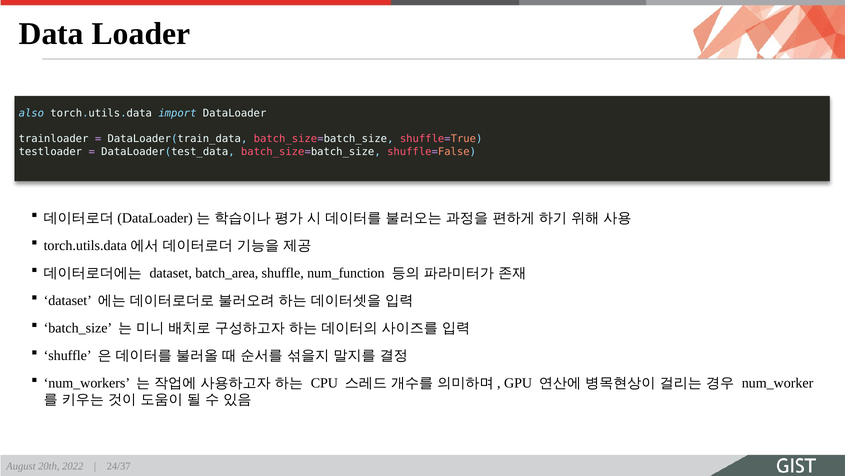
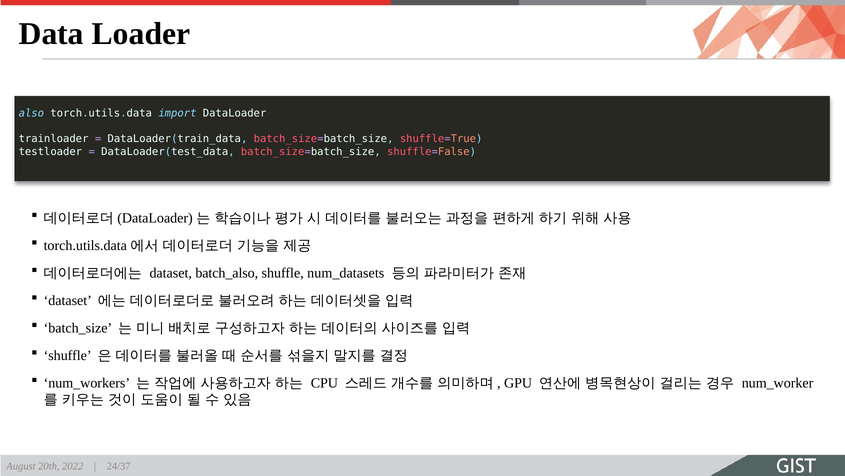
batch_area: batch_area -> batch_also (227, 273)
num_function: num_function -> num_datasets (346, 273)
